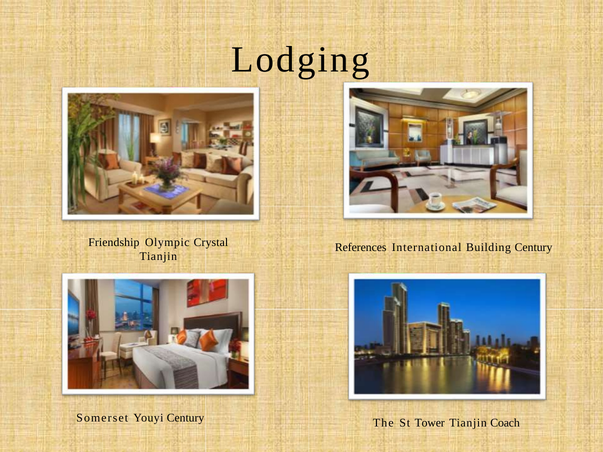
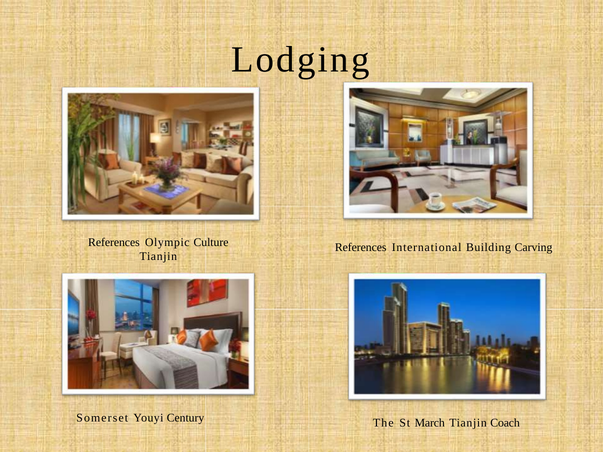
Friendship: Friendship -> References (114, 242)
Crystal: Crystal -> Culture (211, 242)
Building Century: Century -> Carving (534, 247)
Tower: Tower -> March (430, 423)
